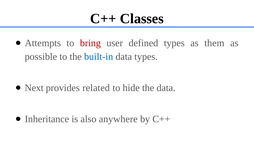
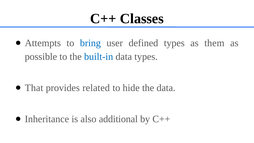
bring colour: red -> blue (90, 43)
Next: Next -> That (34, 88)
anywhere: anywhere -> additional (118, 119)
